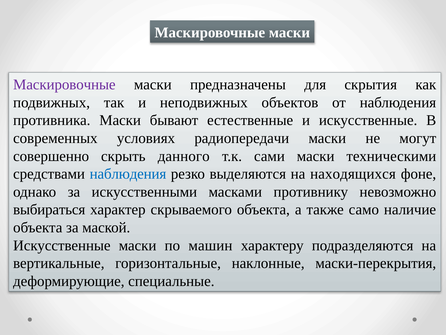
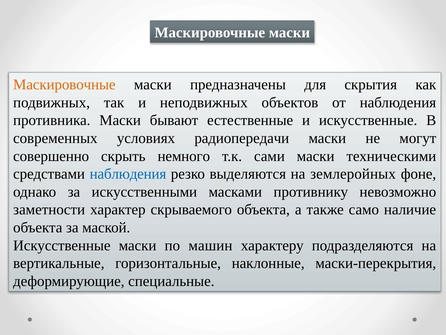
Маскировочные colour: purple -> orange (64, 85)
данного: данного -> немного (184, 156)
находящихся: находящихся -> землеройных (353, 174)
выбираться: выбираться -> заметности (49, 209)
